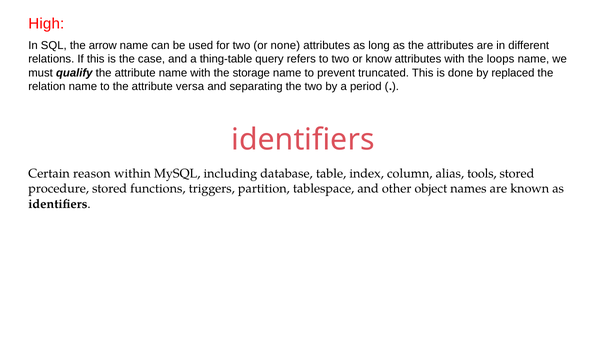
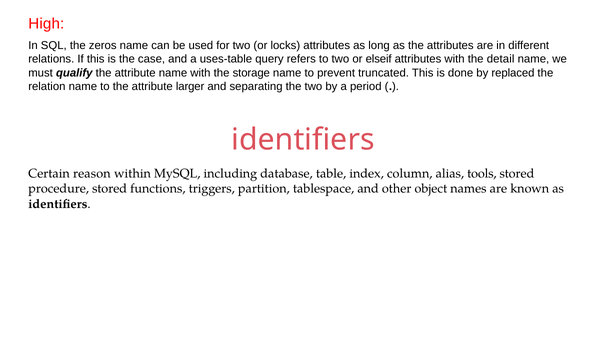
arrow: arrow -> zeros (103, 45)
none: none -> locks (285, 45)
thing-table: thing-table -> uses-table (226, 59)
know: know -> elseif (379, 59)
loops: loops -> detail (501, 59)
versa: versa -> larger (190, 86)
